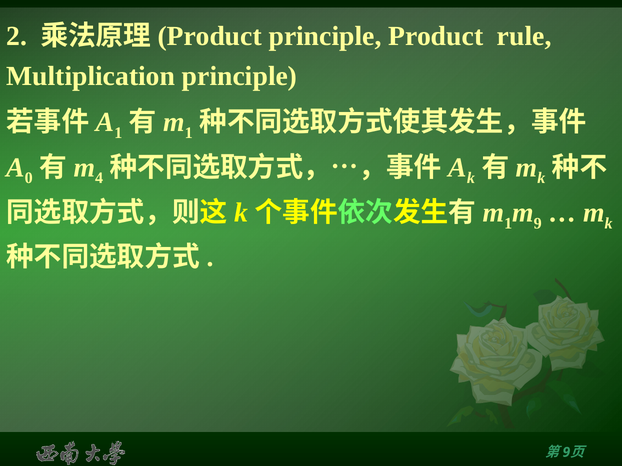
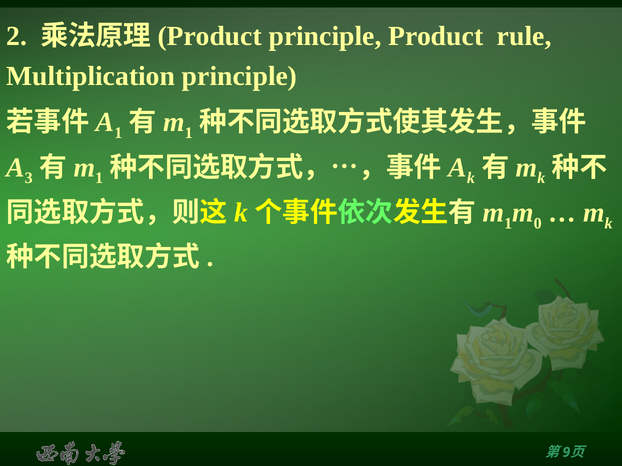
0: 0 -> 3 (29, 178)
4: 4 -> 1 (99, 178)
9: 9 -> 0 (538, 224)
